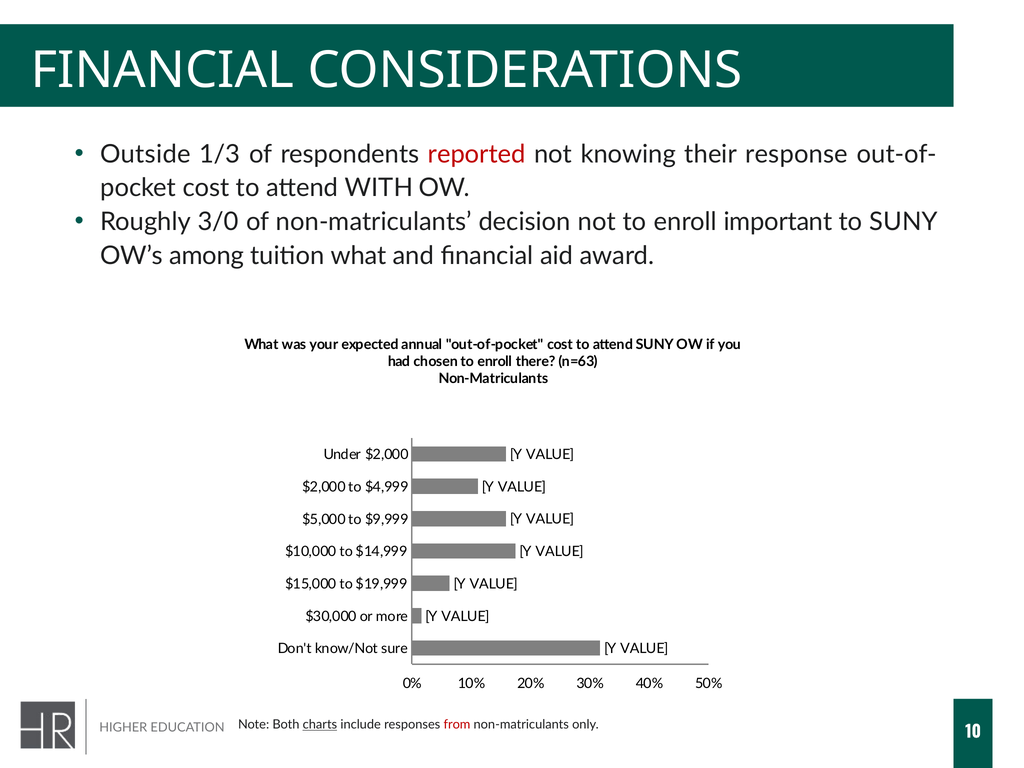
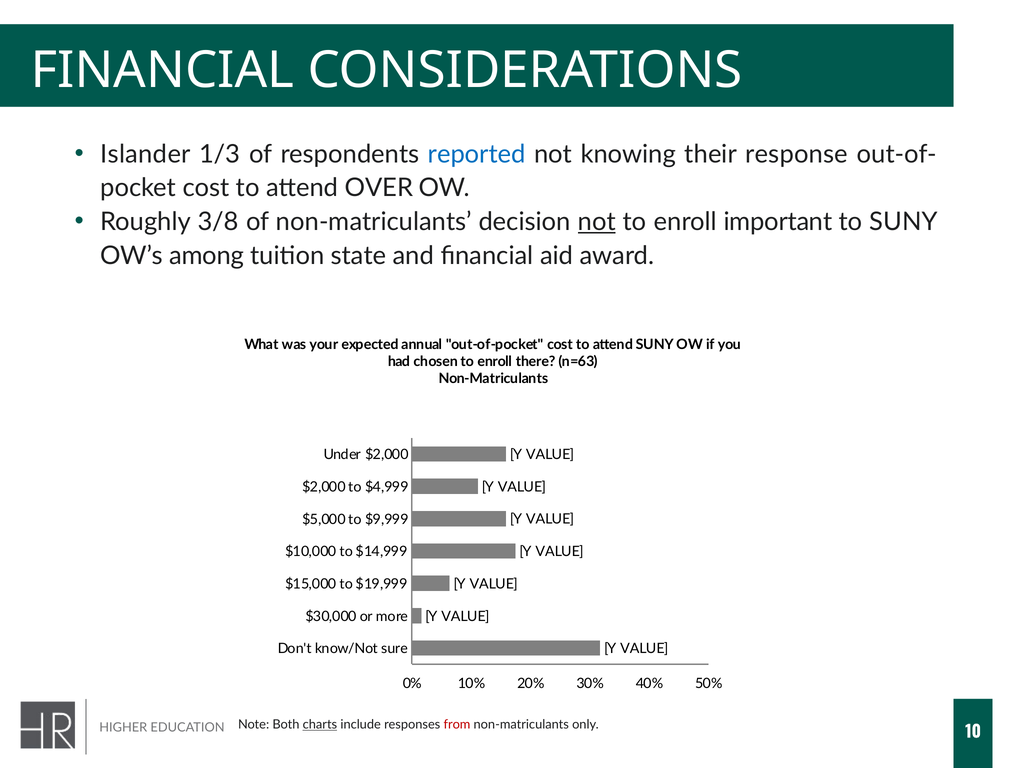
Outside: Outside -> Islander (145, 154)
reported colour: red -> blue (477, 154)
WITH: WITH -> OVER (379, 188)
3/0: 3/0 -> 3/8 (218, 222)
not underline: none -> present (597, 222)
tuition what: what -> state (359, 256)
